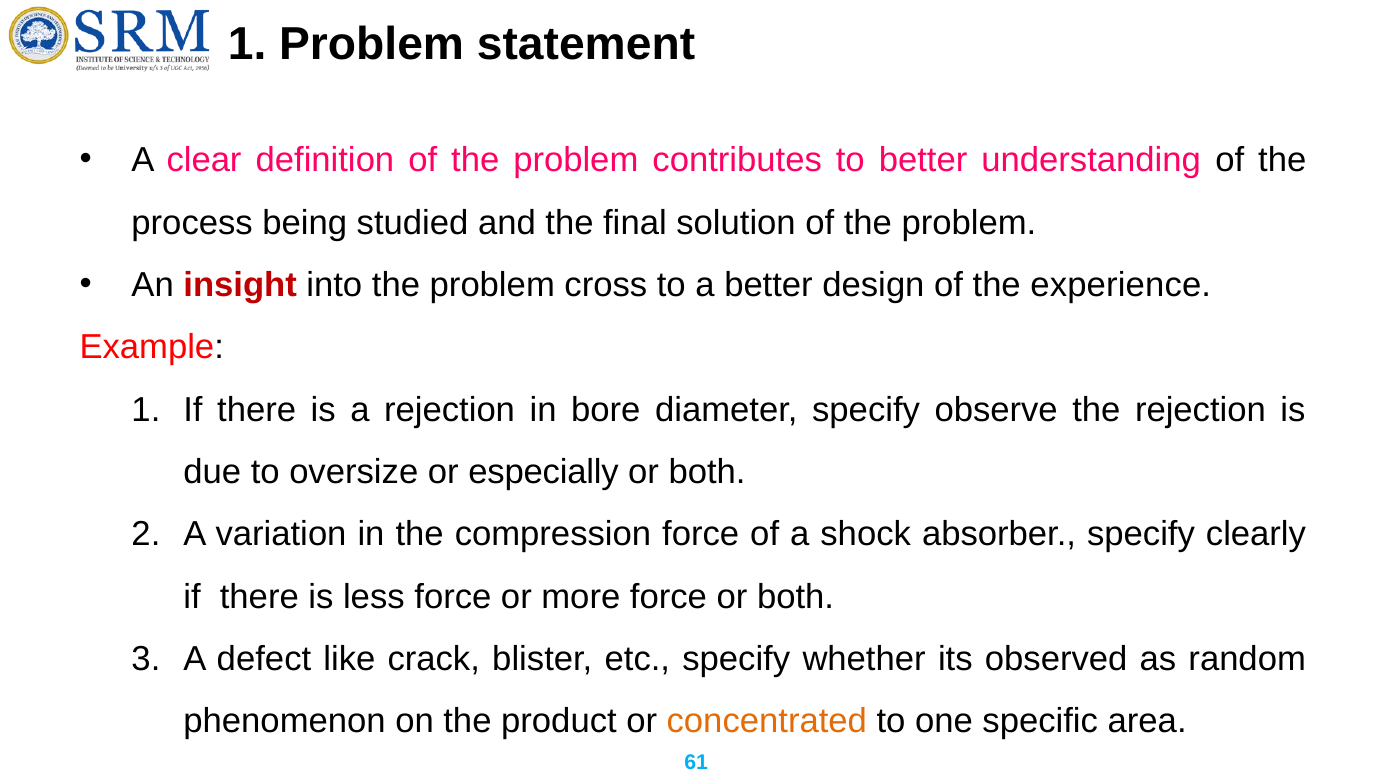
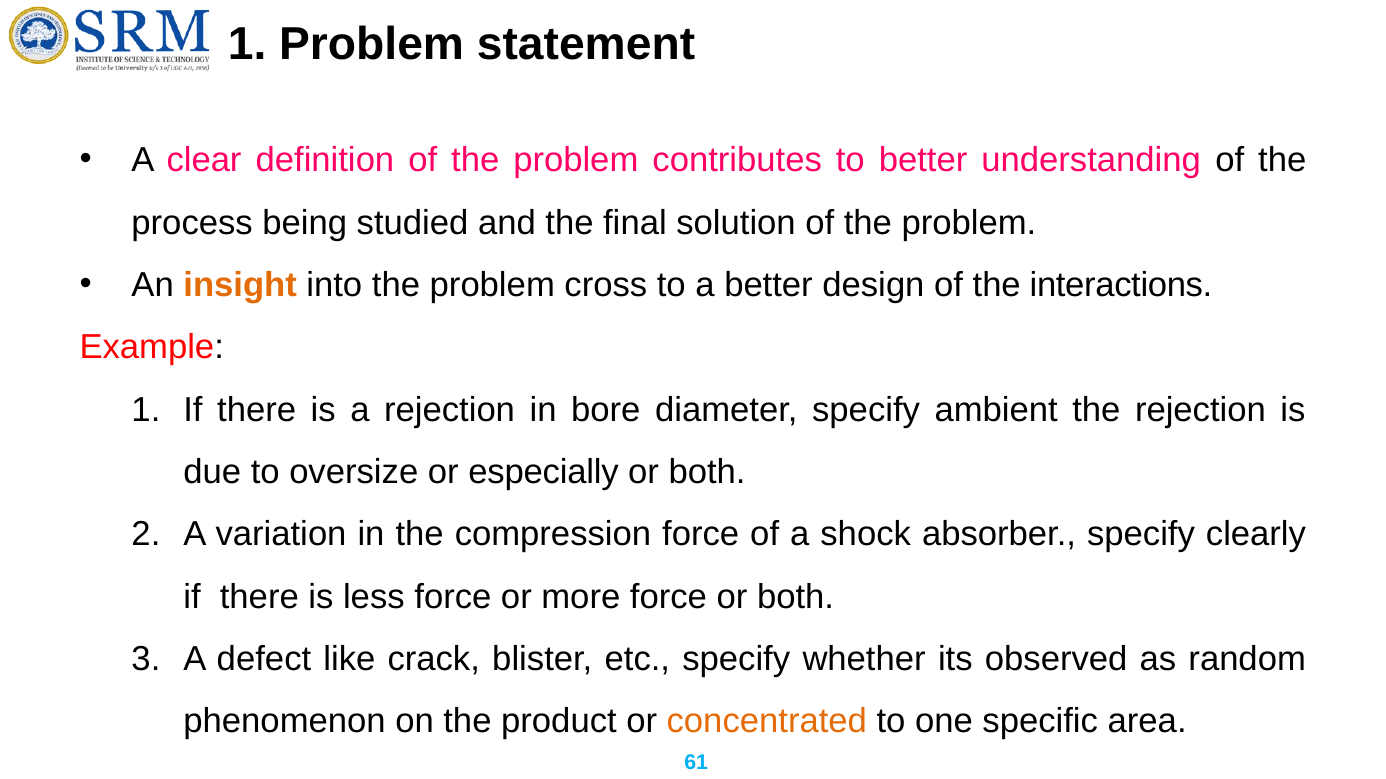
insight colour: red -> orange (240, 285)
experience: experience -> interactions (1121, 285)
observe: observe -> ambient (996, 410)
